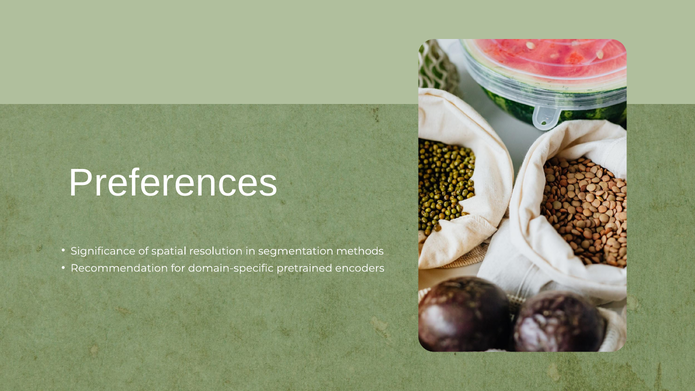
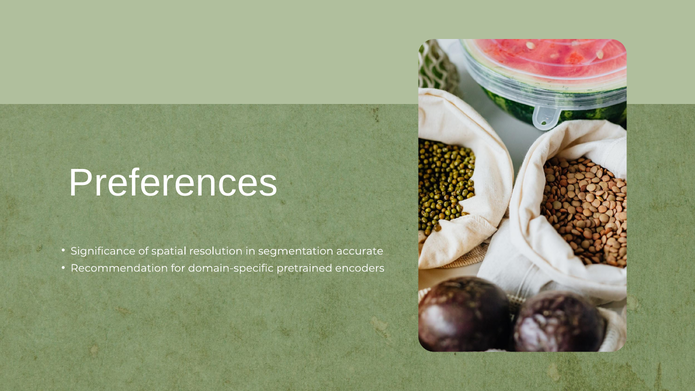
methods: methods -> accurate (360, 251)
